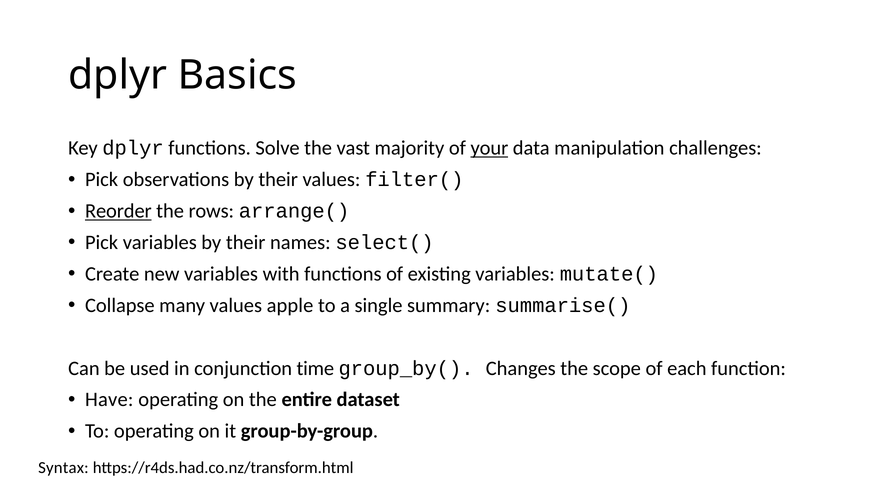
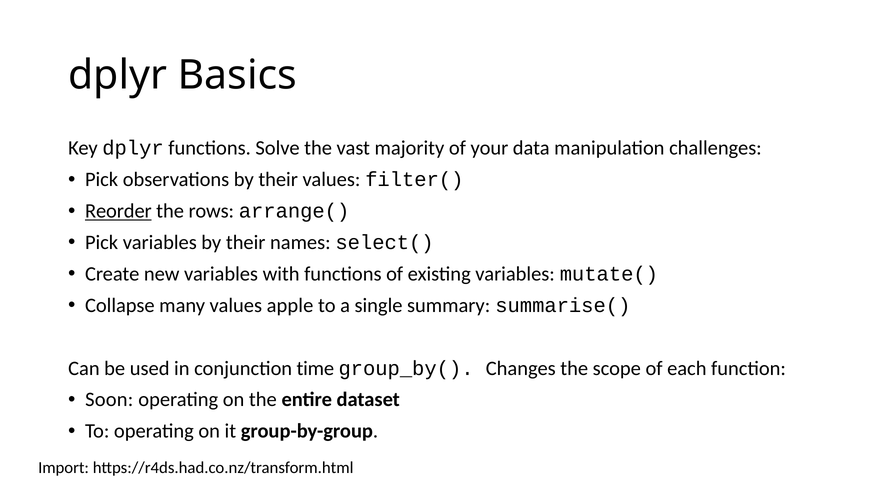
your underline: present -> none (489, 148)
Have: Have -> Soon (109, 400)
Syntax: Syntax -> Import (64, 468)
